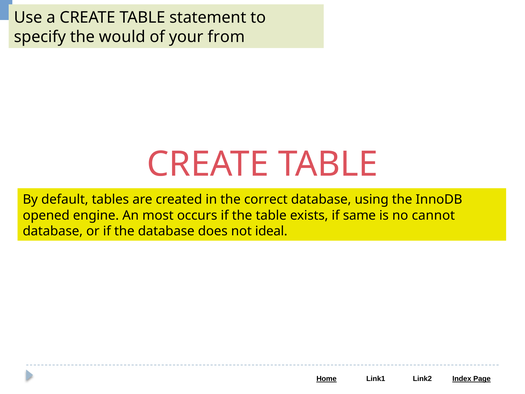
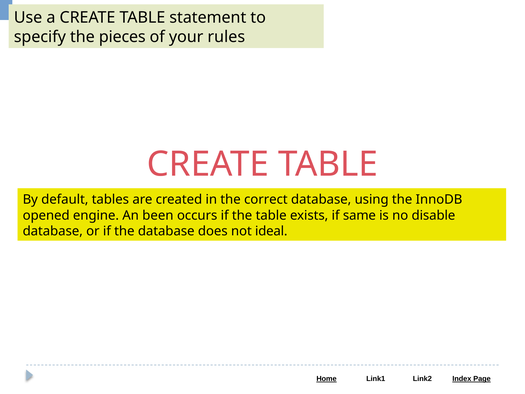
would: would -> pieces (122, 37)
from: from -> rules (226, 37)
most: most -> been (158, 215)
cannot: cannot -> disable (433, 215)
